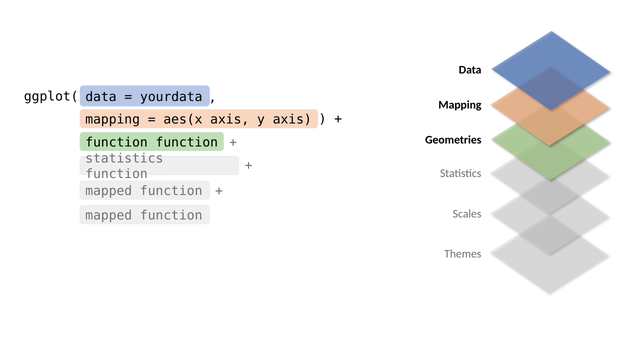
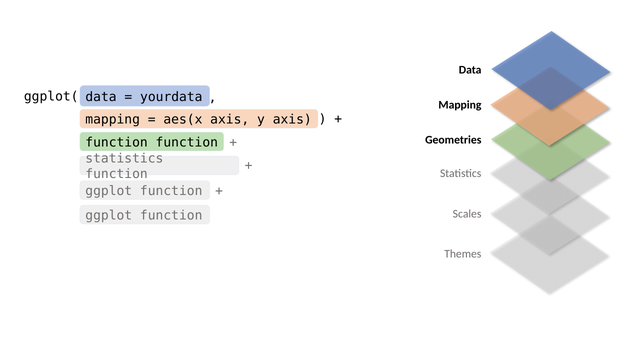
mapped: mapped -> ggplot (109, 191)
mapped: mapped -> ggplot (109, 216)
